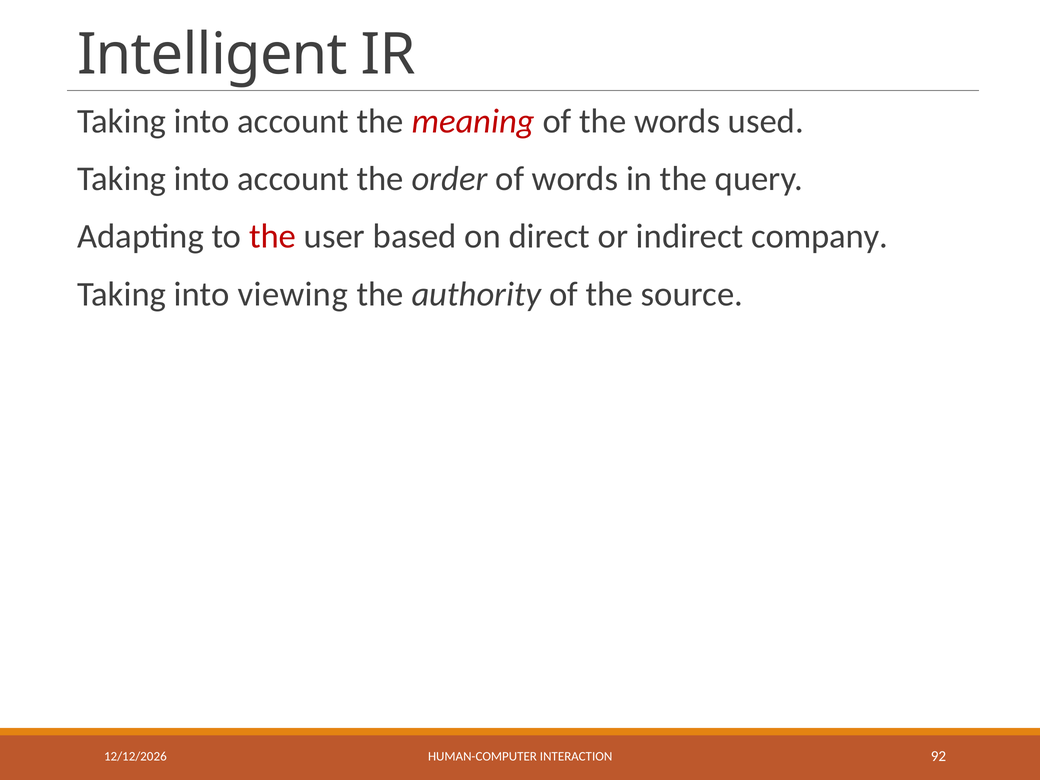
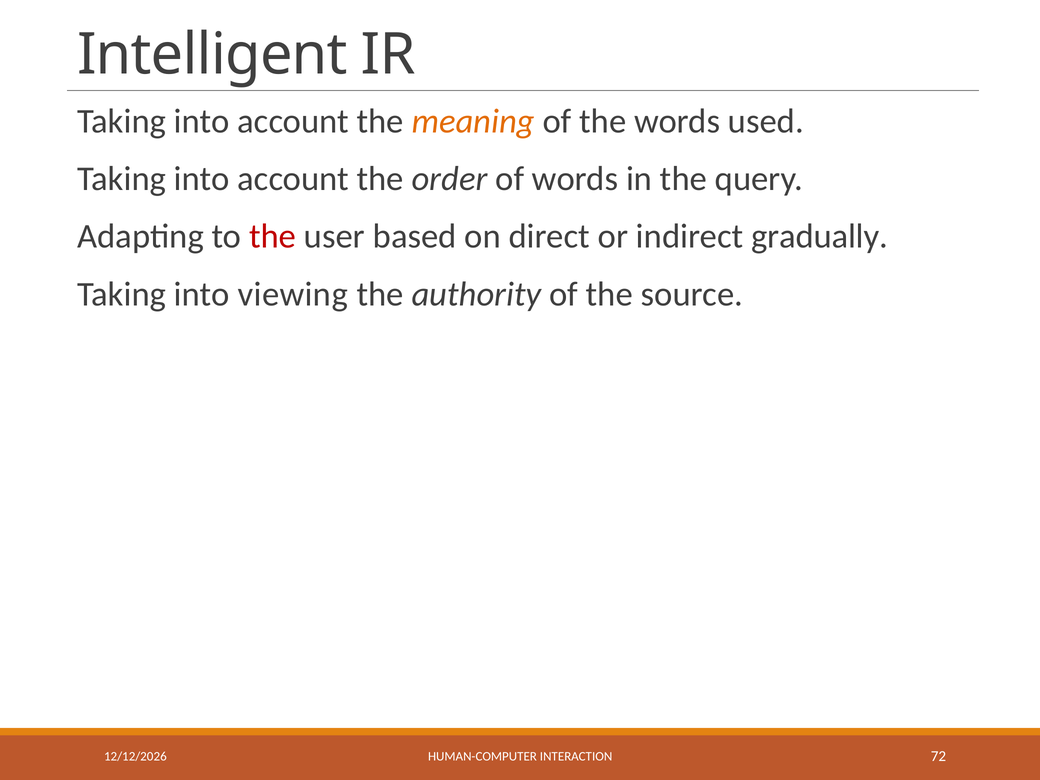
meaning colour: red -> orange (473, 121)
company: company -> gradually (819, 237)
92: 92 -> 72 (938, 756)
